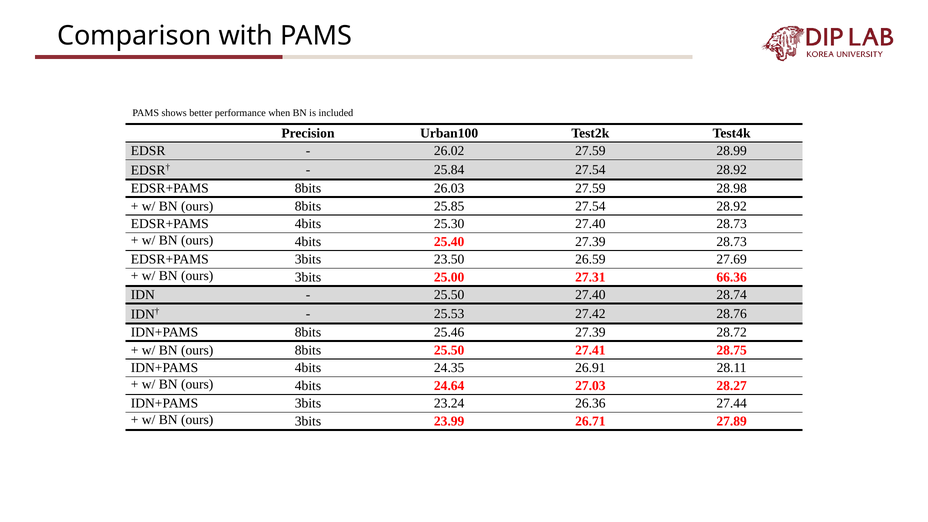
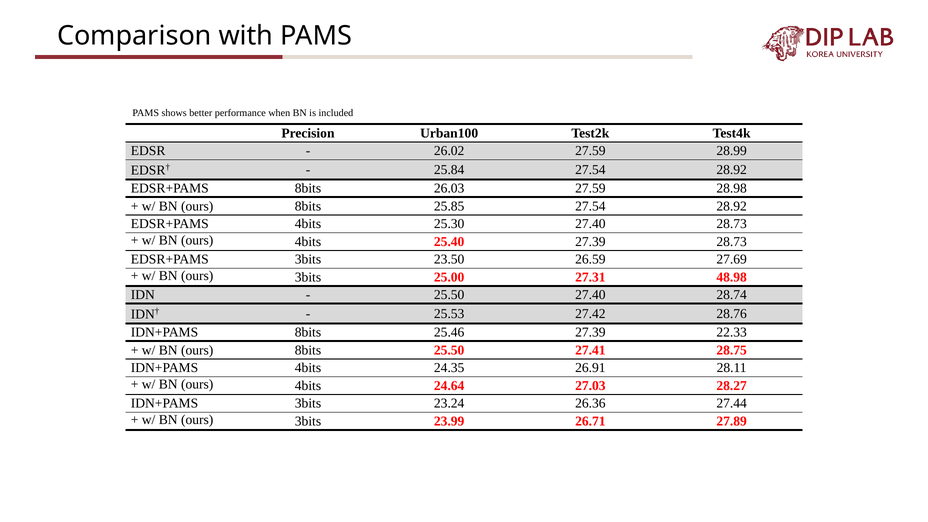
66.36: 66.36 -> 48.98 (732, 277)
28.72: 28.72 -> 22.33 (732, 332)
